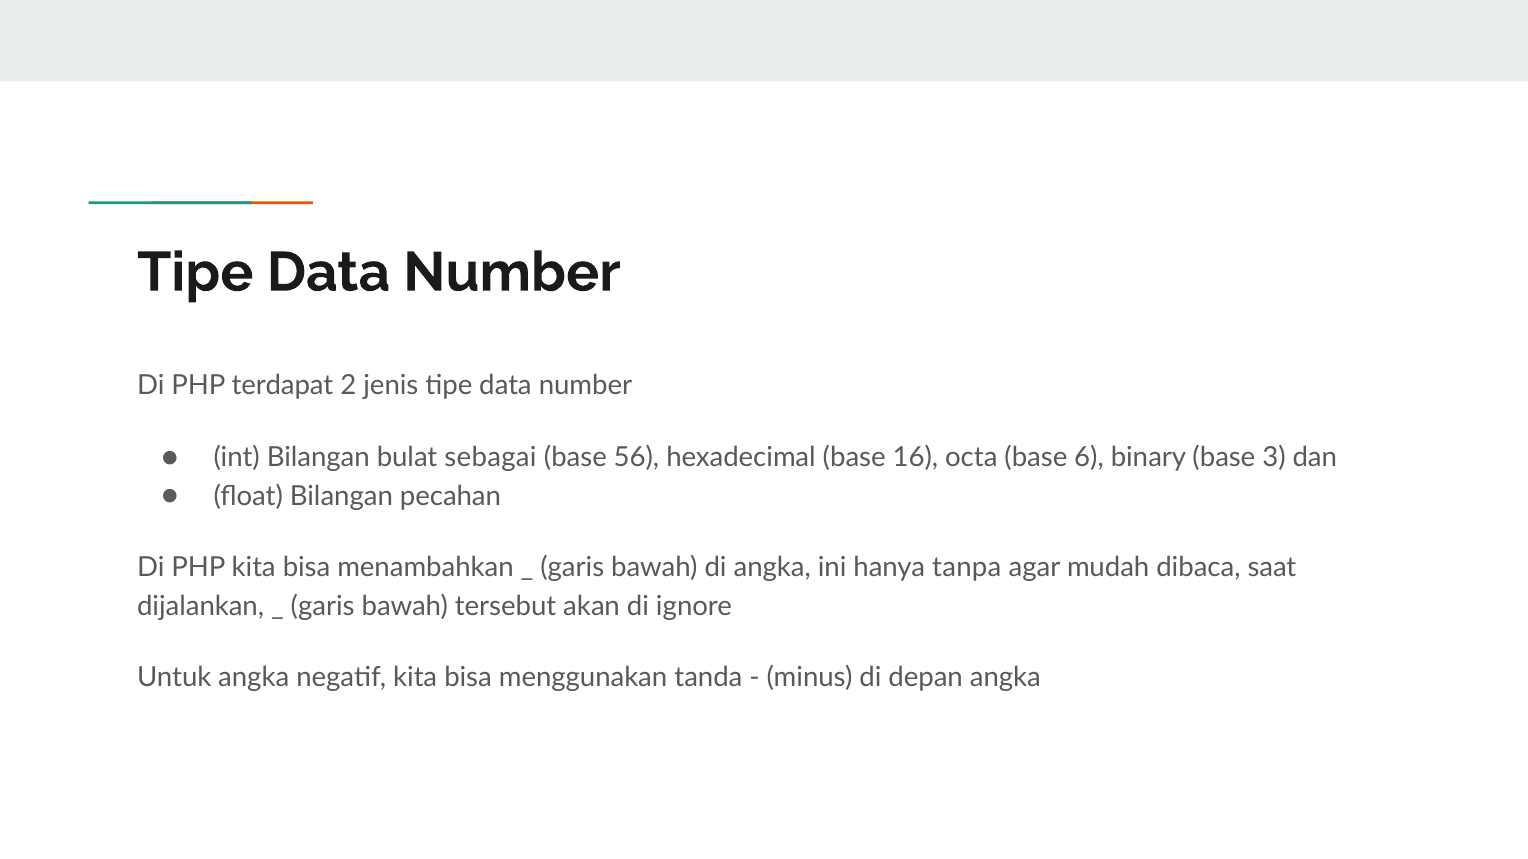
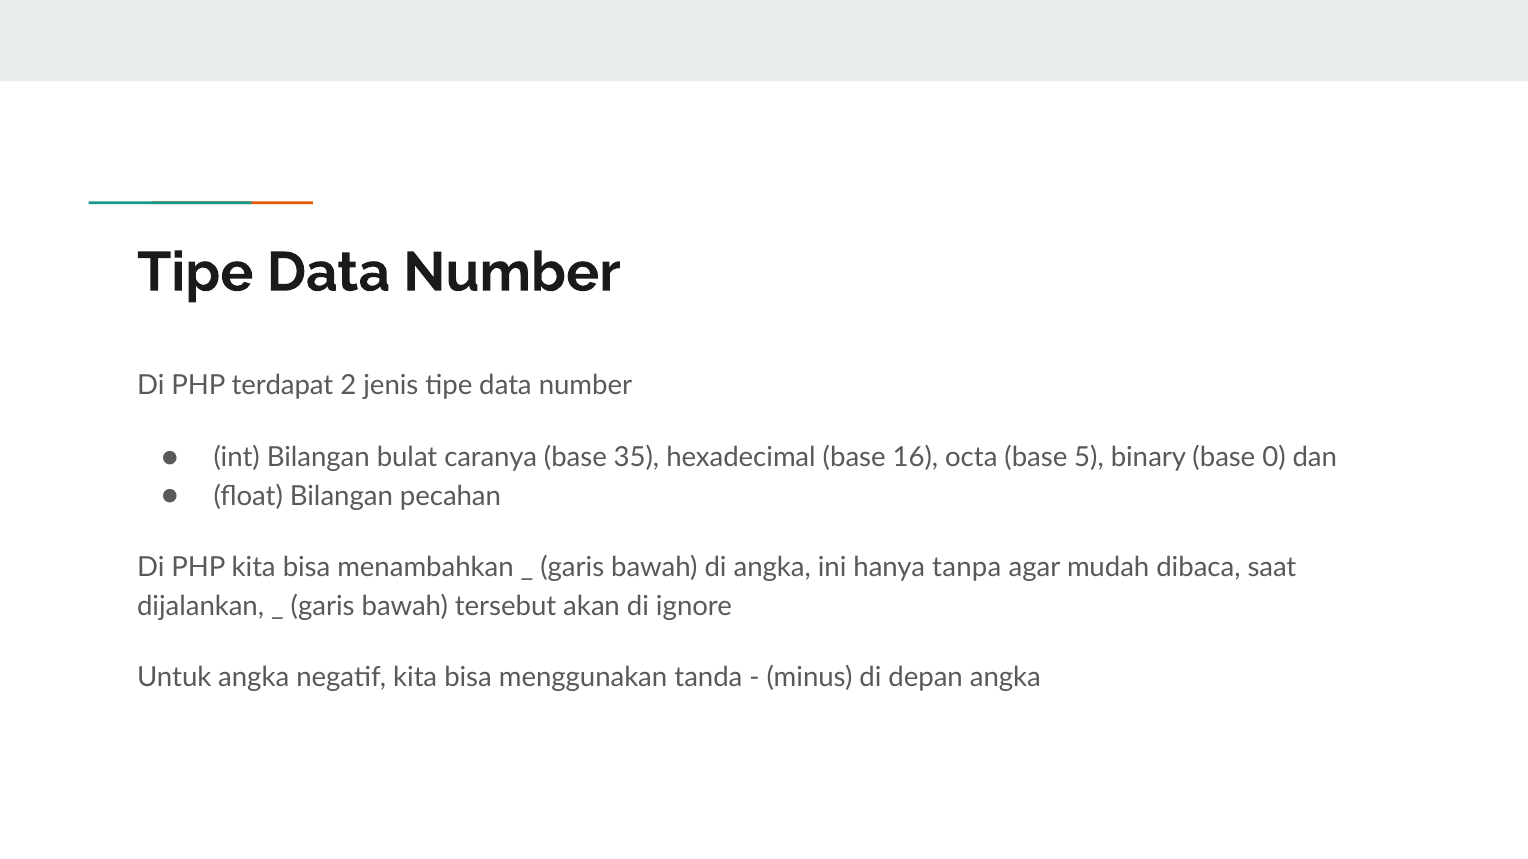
sebagai: sebagai -> caranya (491, 458)
56: 56 -> 35 (636, 458)
6: 6 -> 5 (1089, 458)
3: 3 -> 0 (1274, 458)
